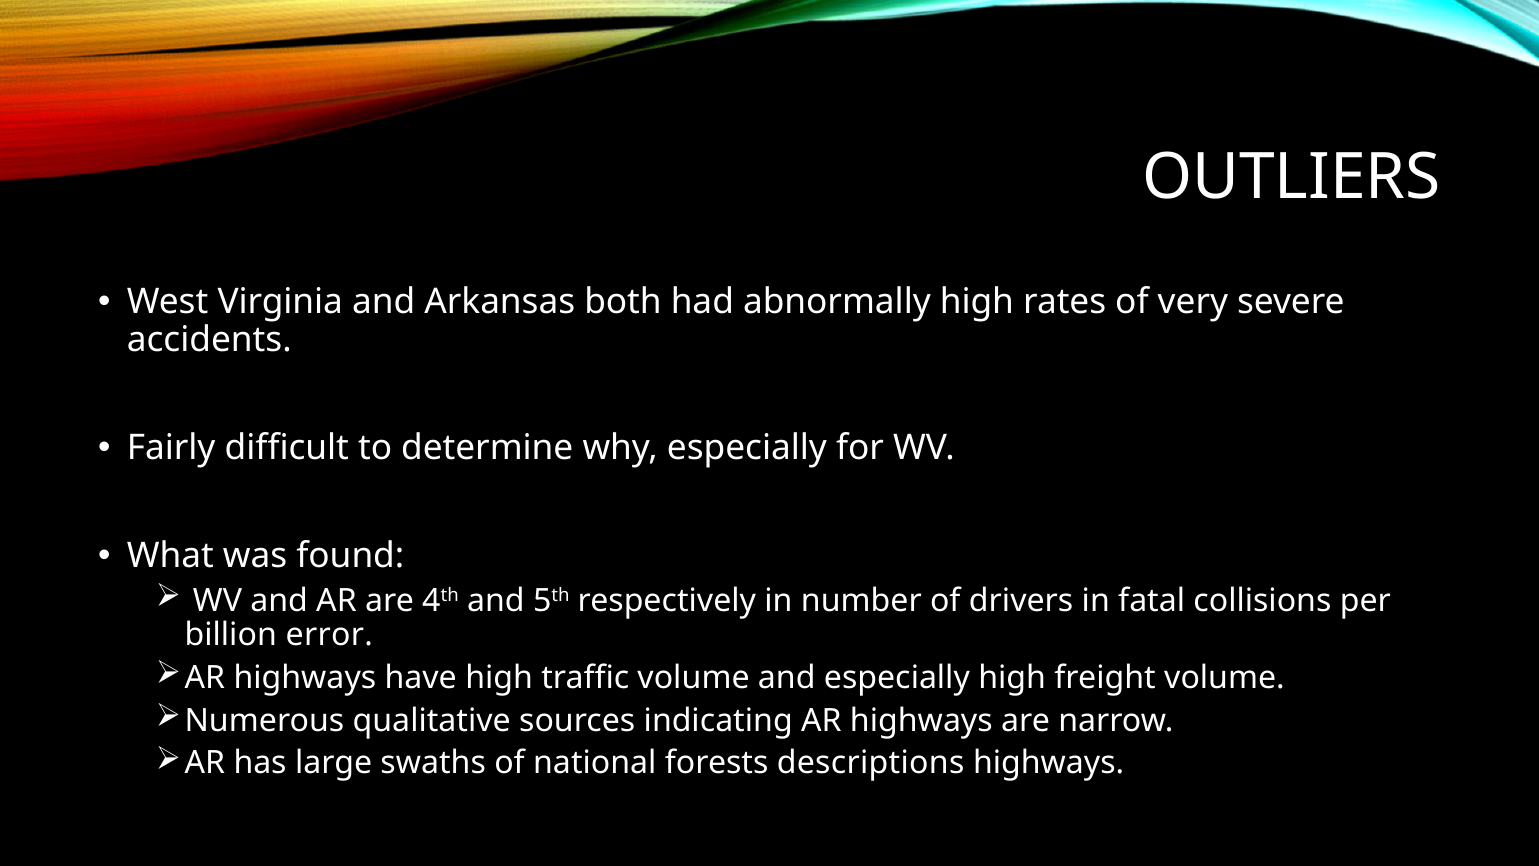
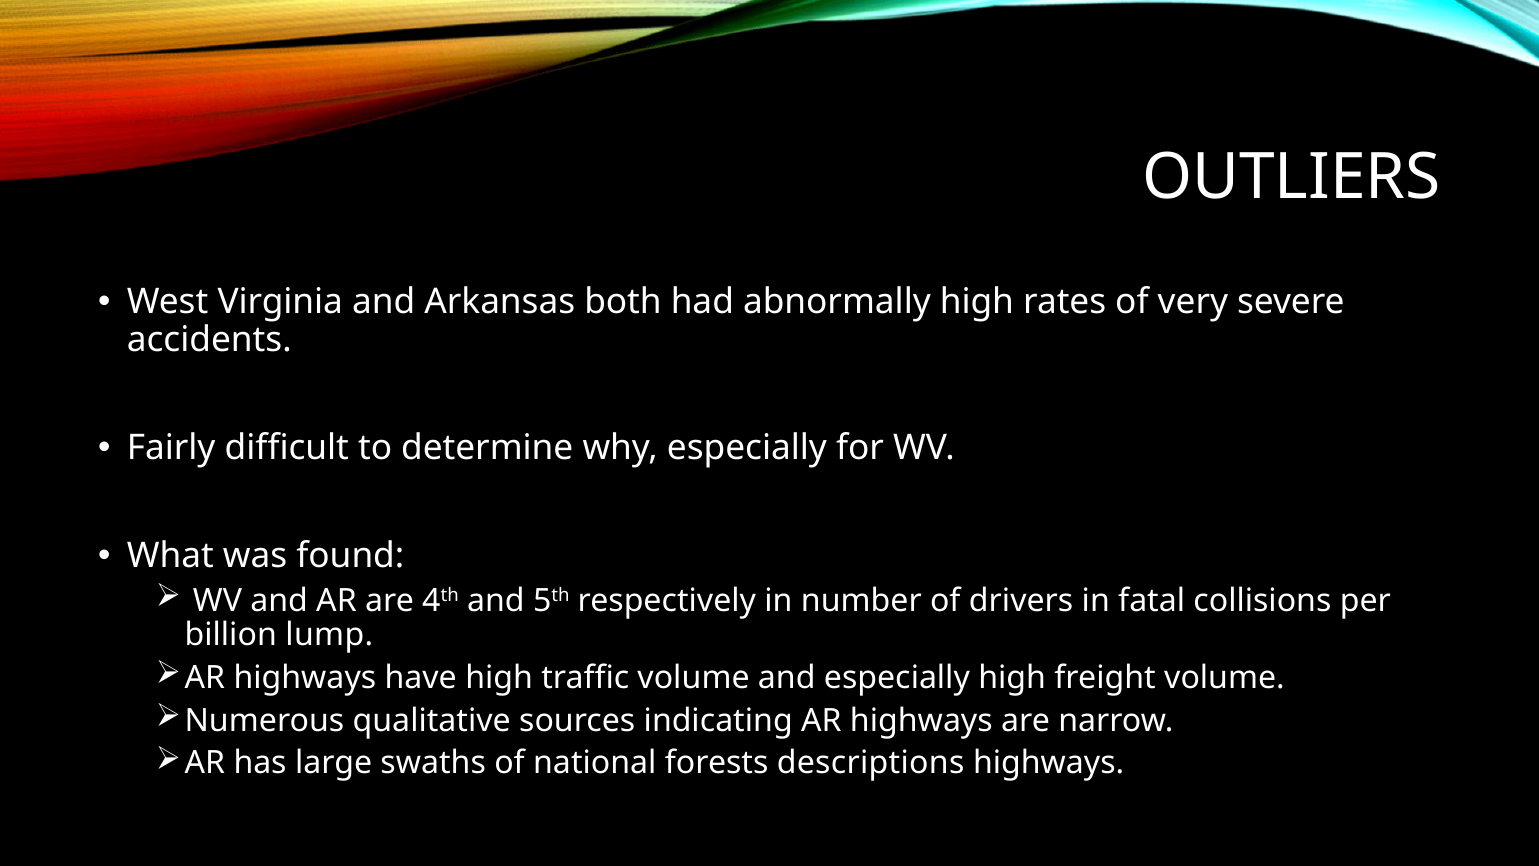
error: error -> lump (329, 635)
